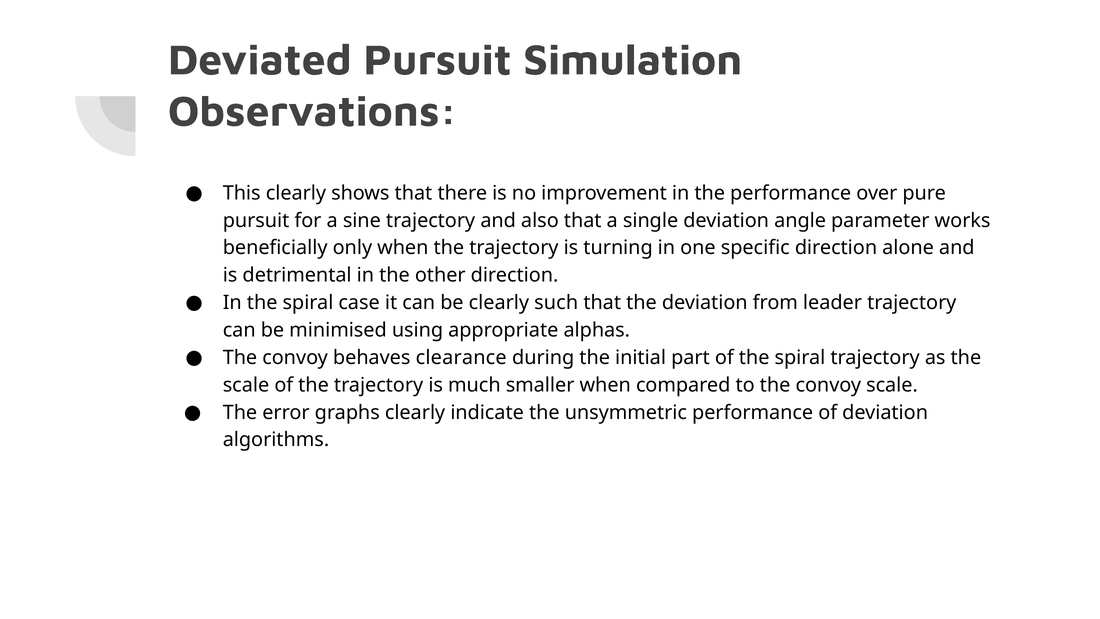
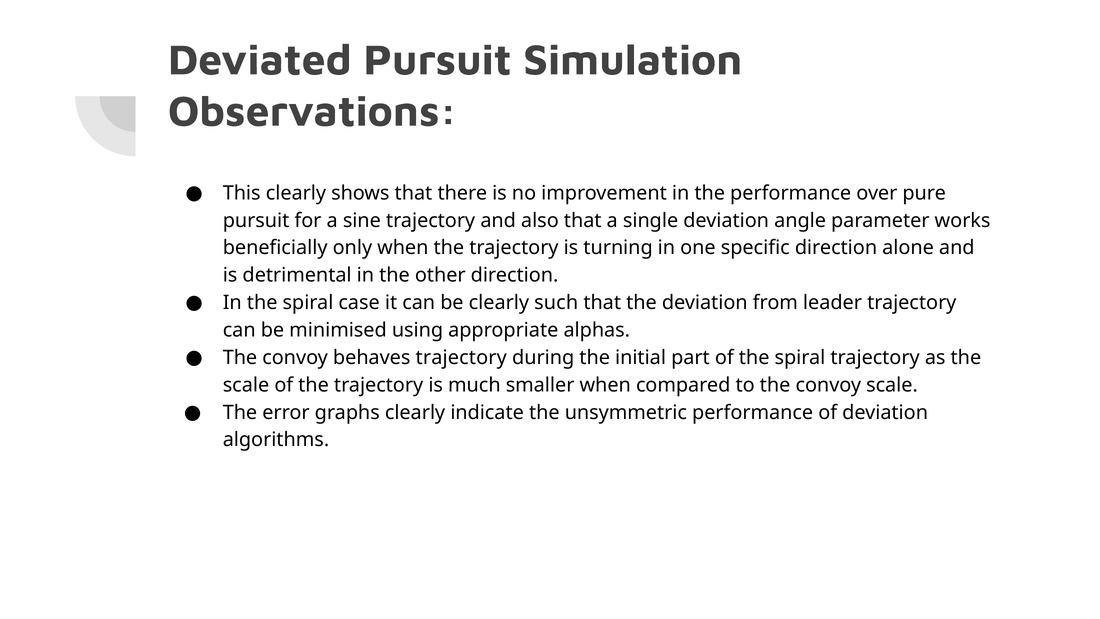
behaves clearance: clearance -> trajectory (461, 357)
